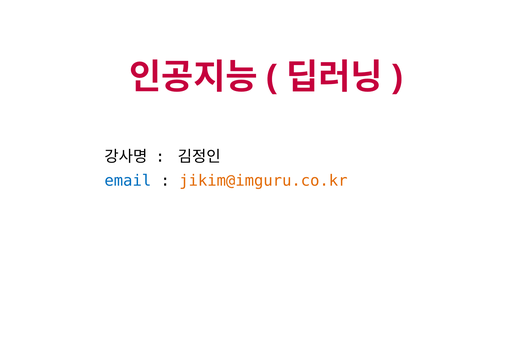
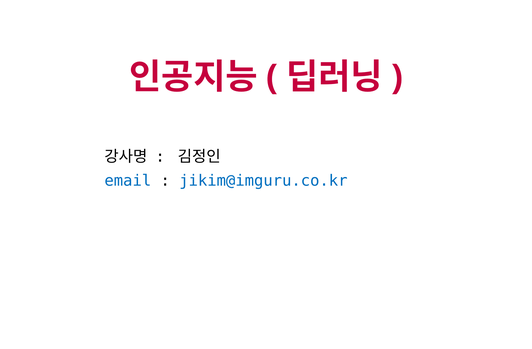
jikim@imguru.co.kr colour: orange -> blue (263, 181)
